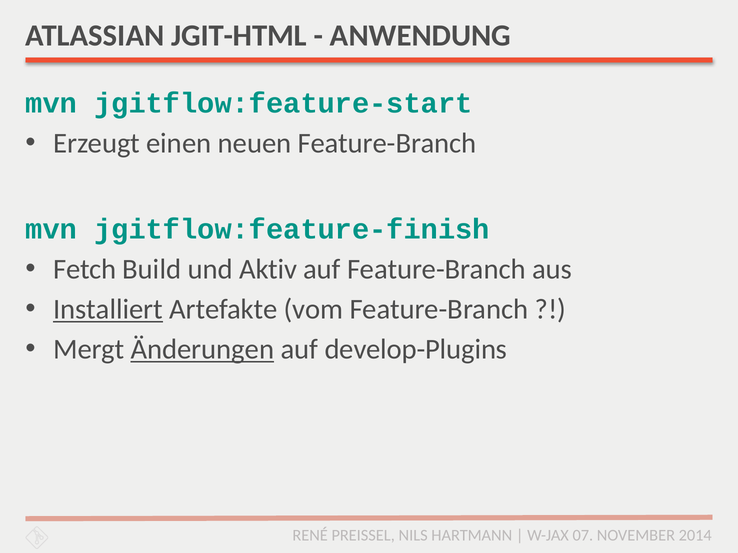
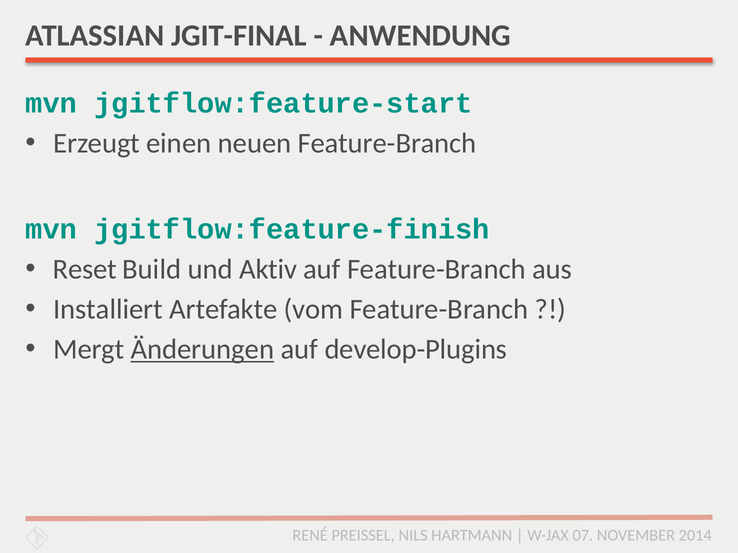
JGIT-HTML: JGIT-HTML -> JGIT-FINAL (239, 36)
Fetch: Fetch -> Reset (85, 270)
Installiert underline: present -> none (108, 310)
